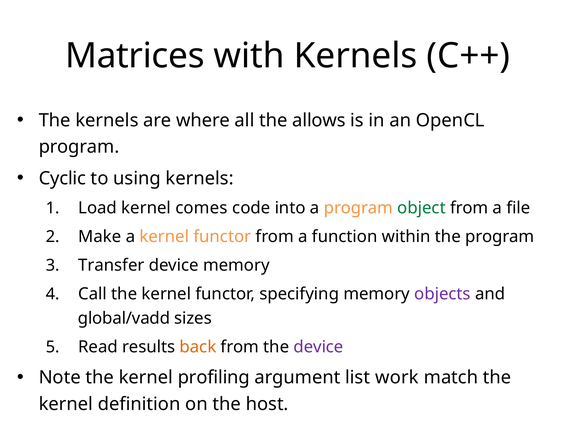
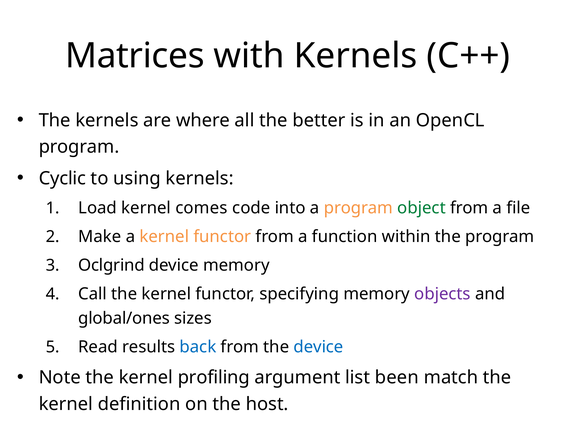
allows: allows -> better (319, 120)
Transfer: Transfer -> Oclgrind (111, 265)
global/vadd: global/vadd -> global/ones (124, 318)
back colour: orange -> blue (198, 347)
device colour: purple -> blue (319, 347)
work: work -> been (397, 378)
